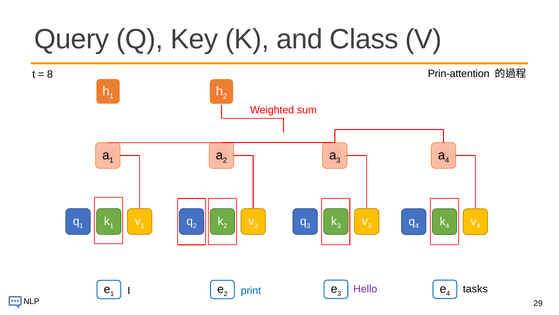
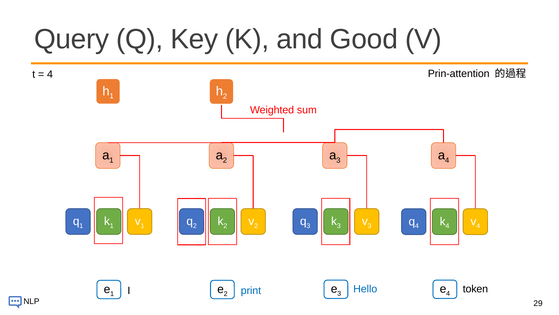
Class: Class -> Good (364, 39)
8: 8 -> 4 (50, 74)
Hello colour: purple -> blue (365, 289)
tasks: tasks -> token (475, 289)
